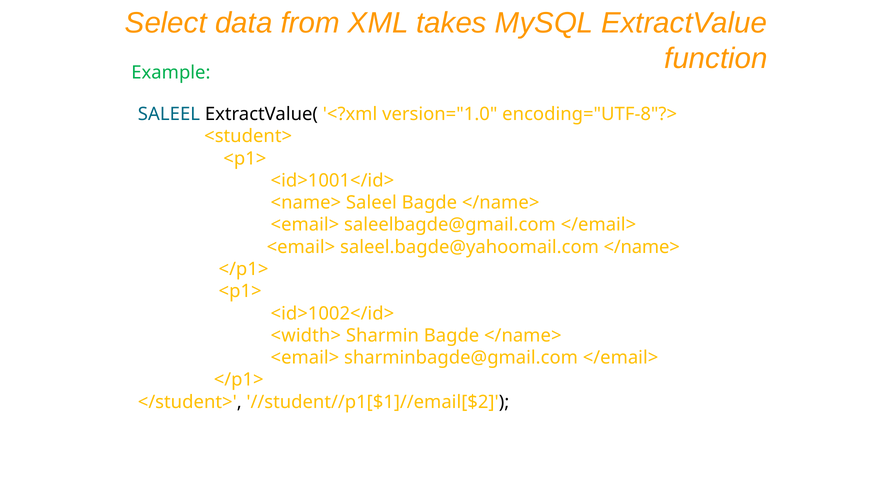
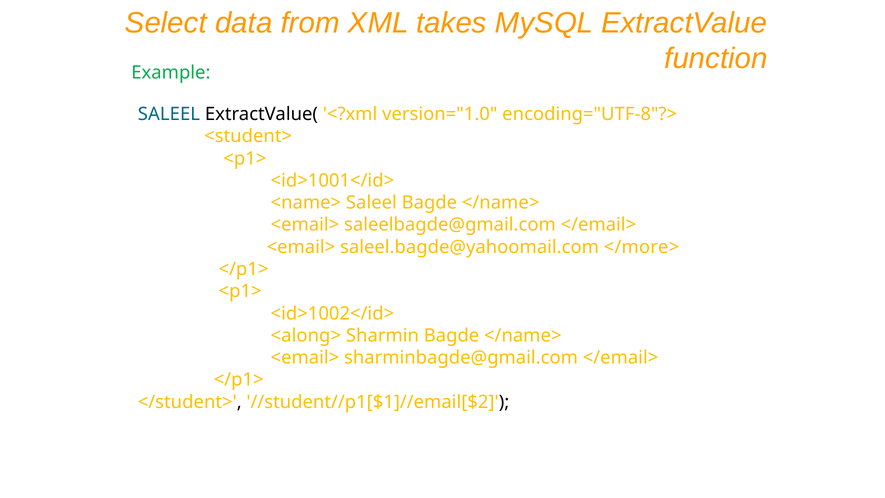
saleel.bagde@yahoomail.com </name>: </name> -> </more> (642, 247)
<width>: <width> -> <along> (306, 335)
